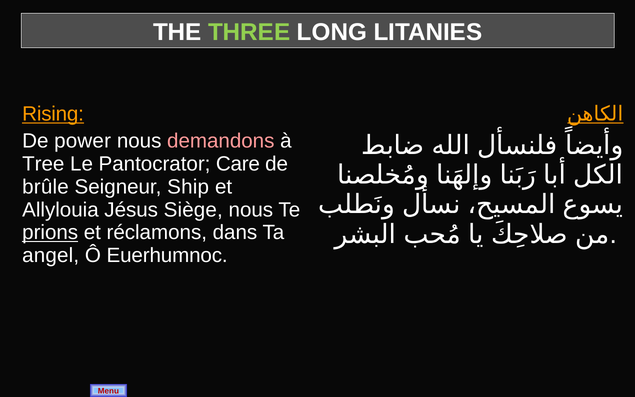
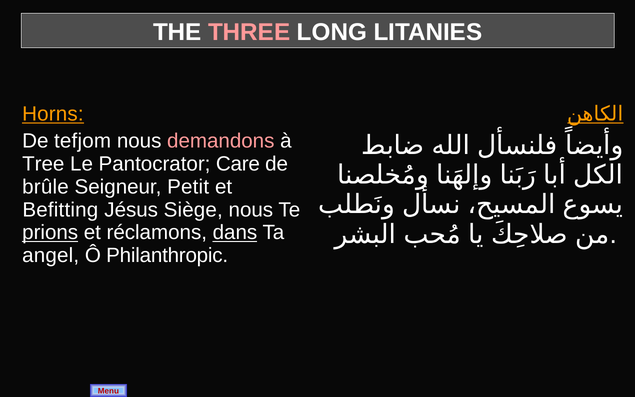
THREE colour: light green -> pink (249, 32)
Rising: Rising -> Horns (53, 114)
power: power -> tefjom (83, 141)
Ship: Ship -> Petit (188, 187)
Allylouia: Allylouia -> Befitting (60, 210)
dans underline: none -> present (235, 233)
Euerhumnoc: Euerhumnoc -> Philanthropic (167, 255)
